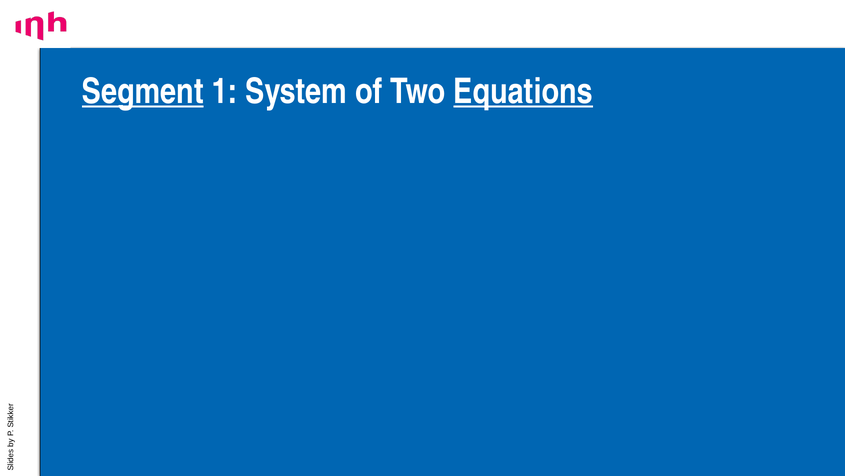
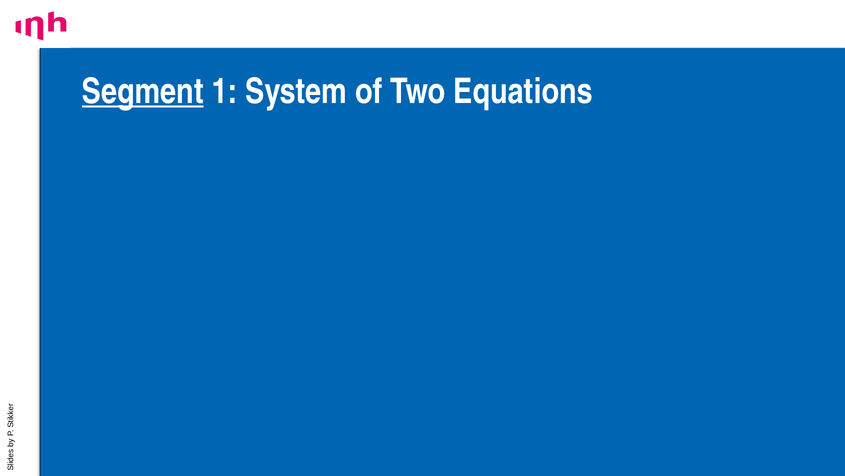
Equations underline: present -> none (523, 91)
